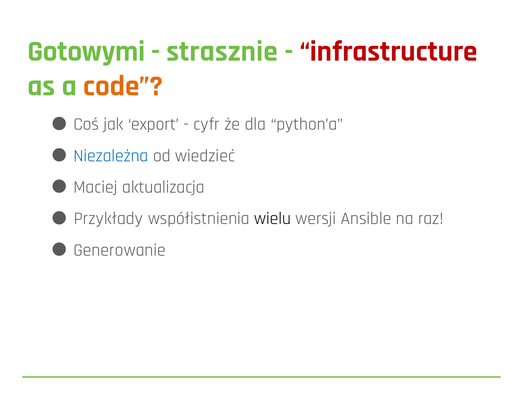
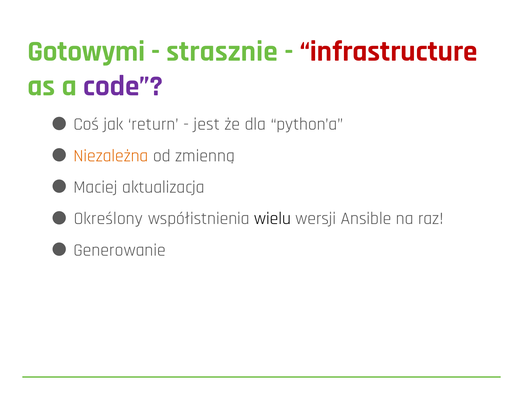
code colour: orange -> purple (123, 86)
export: export -> return (153, 124)
cyfr: cyfr -> jest (207, 124)
Niezależna colour: blue -> orange (111, 155)
wiedzieć: wiedzieć -> zmienną (205, 155)
Przykłady: Przykłady -> Określony (108, 218)
